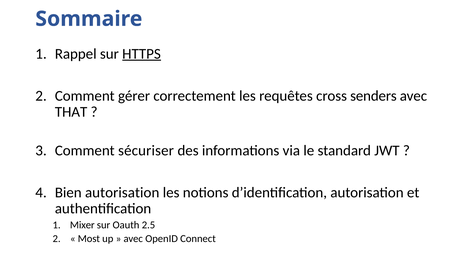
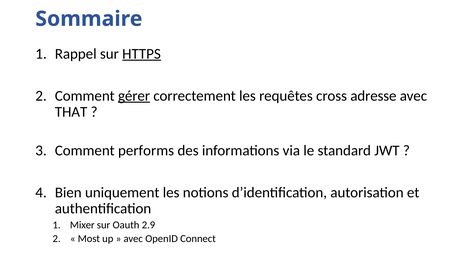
gérer underline: none -> present (134, 96)
senders: senders -> adresse (373, 96)
sécuriser: sécuriser -> performs (146, 151)
Bien autorisation: autorisation -> uniquement (122, 193)
2.5: 2.5 -> 2.9 (148, 225)
